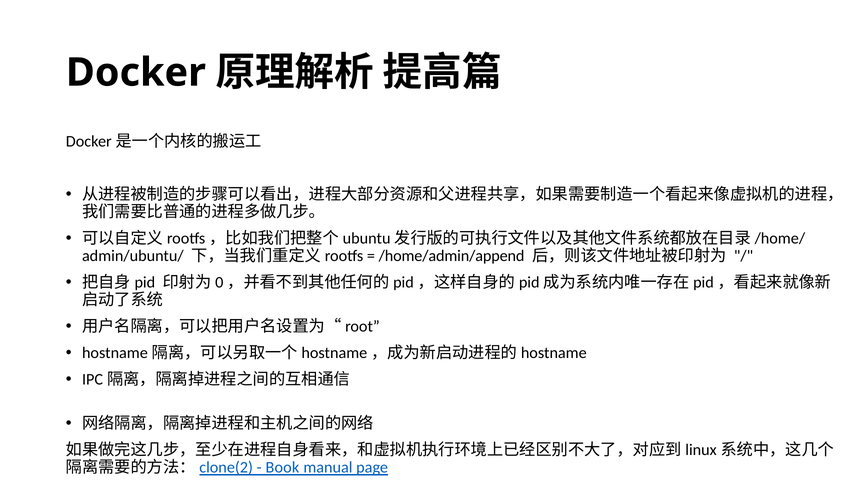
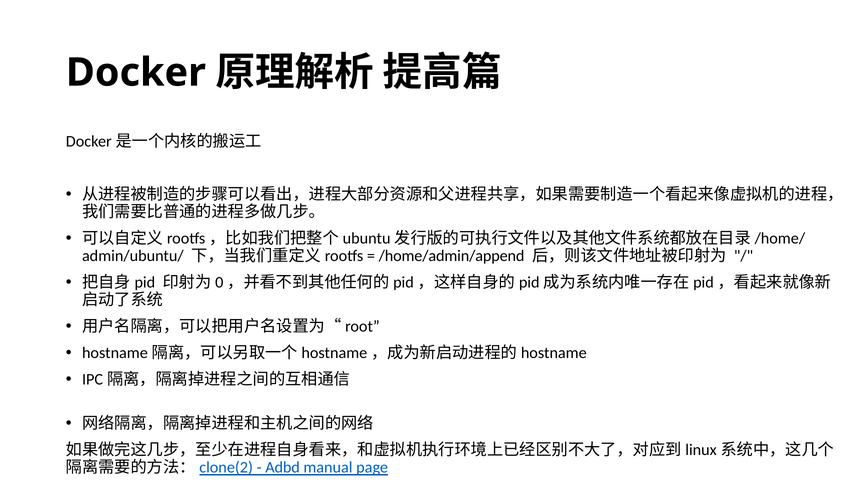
Book: Book -> Adbd (283, 468)
